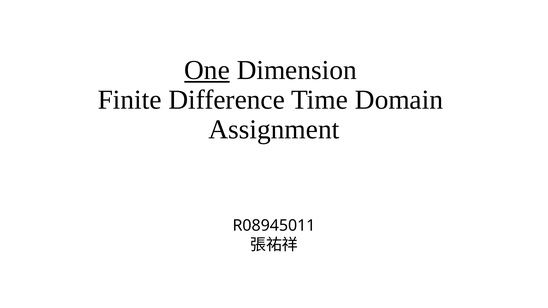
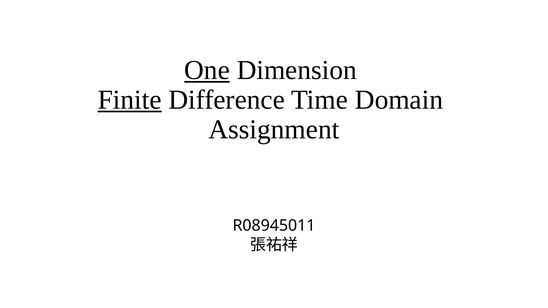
Finite underline: none -> present (130, 100)
